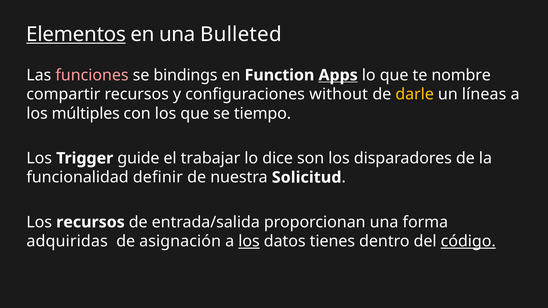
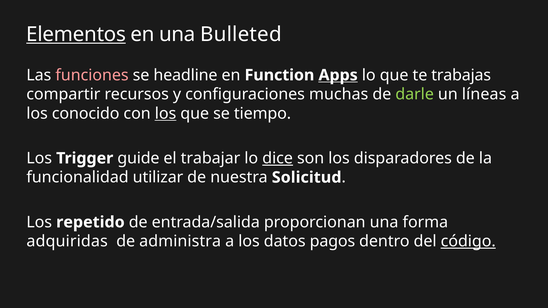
bindings: bindings -> headline (185, 75)
nombre: nombre -> trabajas (461, 75)
without: without -> muchas (339, 94)
darle colour: yellow -> light green (415, 94)
múltiples: múltiples -> conocido (86, 114)
los underline: none -> present (166, 114)
dice underline: none -> present (278, 158)
definir: definir -> utilizar (158, 178)
Los recursos: recursos -> repetido (90, 222)
asignación: asignación -> administra (180, 242)
los underline: present -> none (249, 242)
tienes: tienes -> pagos (332, 242)
